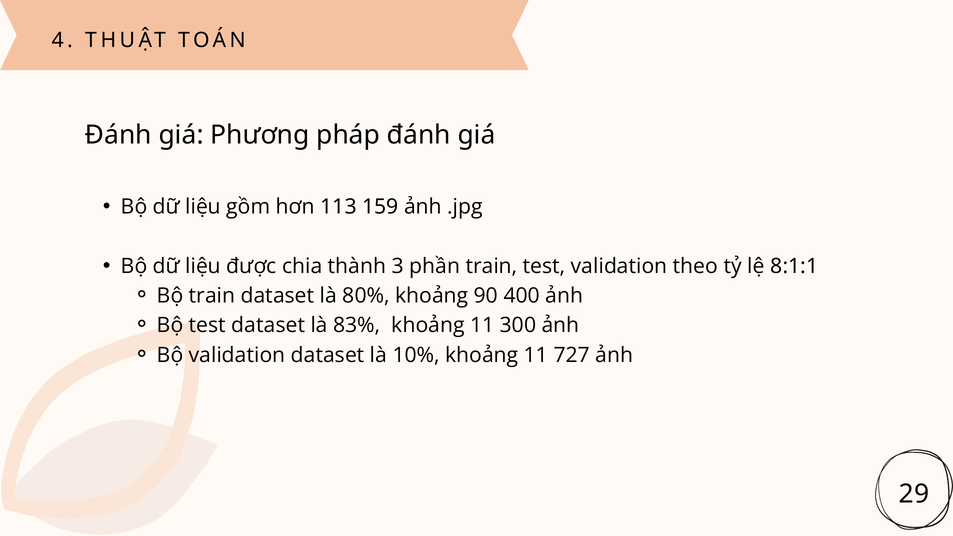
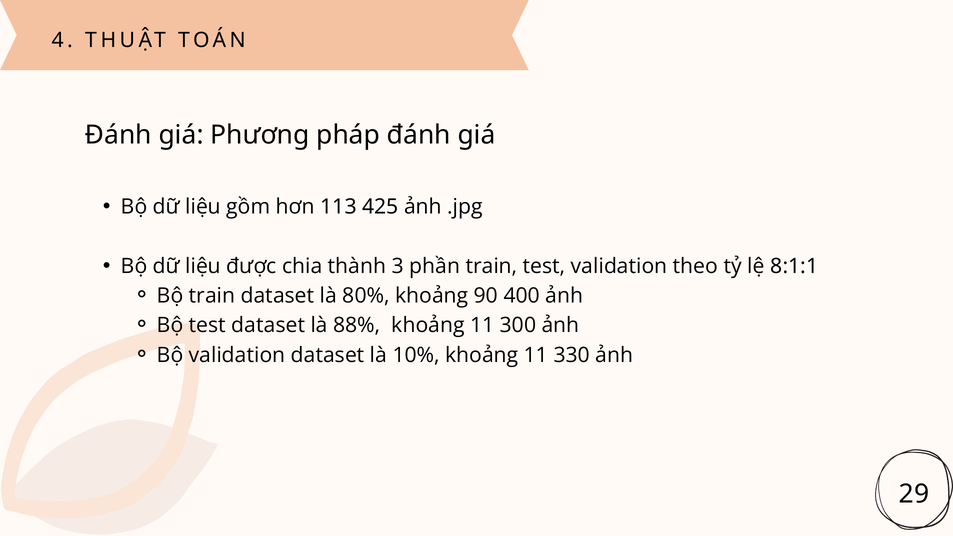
159: 159 -> 425 (380, 207)
83%: 83% -> 88% (357, 326)
727: 727 -> 330 (572, 355)
